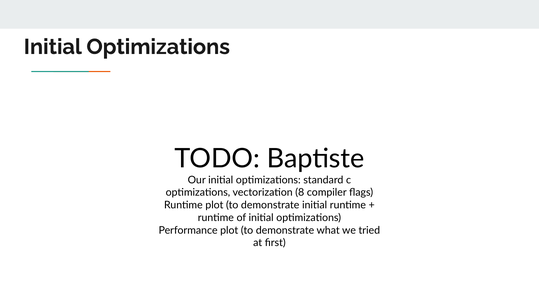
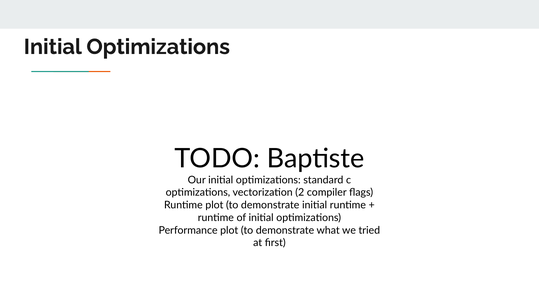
8: 8 -> 2 (300, 193)
